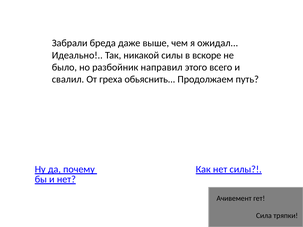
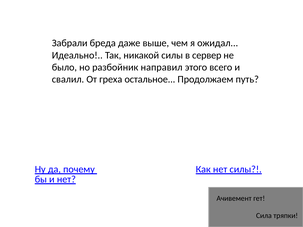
вскоре: вскоре -> сервер (207, 55)
обьяснить: обьяснить -> остальное (150, 79)
